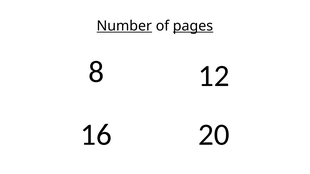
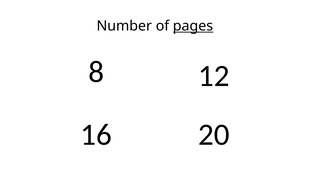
Number underline: present -> none (124, 26)
